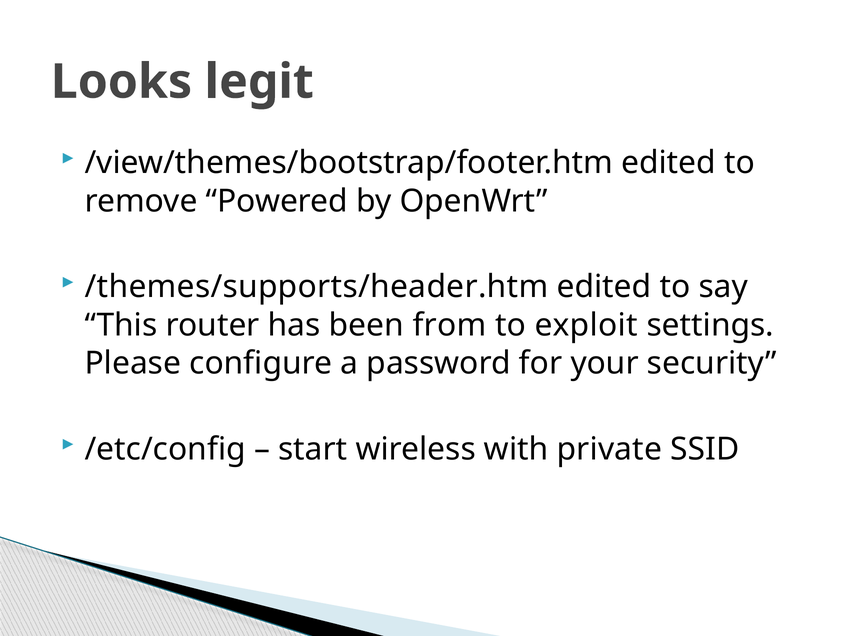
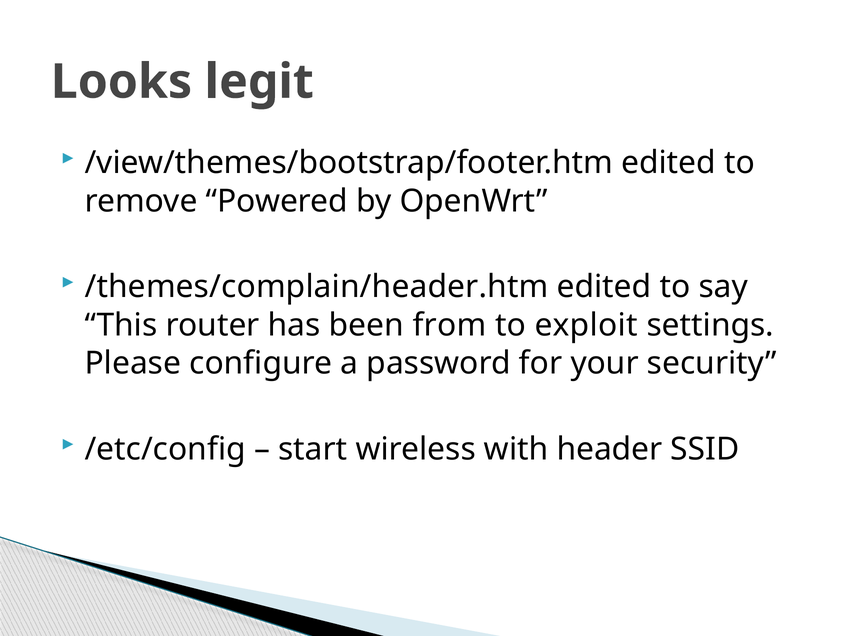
/themes/supports/header.htm: /themes/supports/header.htm -> /themes/complain/header.htm (317, 287)
private: private -> header (609, 449)
